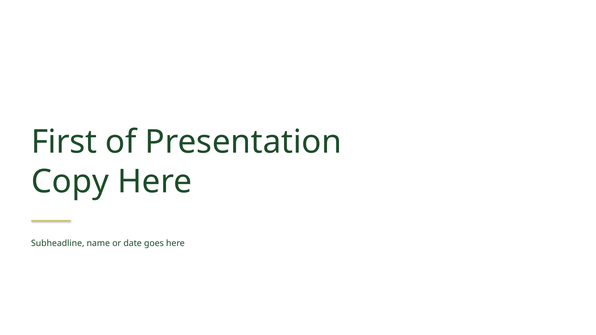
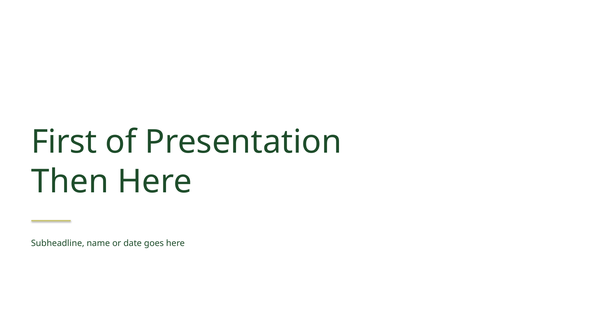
Copy: Copy -> Then (70, 182)
